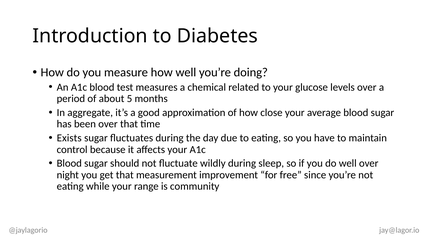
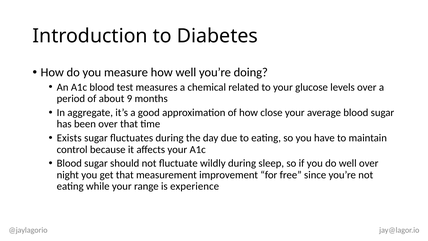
5: 5 -> 9 (130, 99)
community: community -> experience (195, 186)
